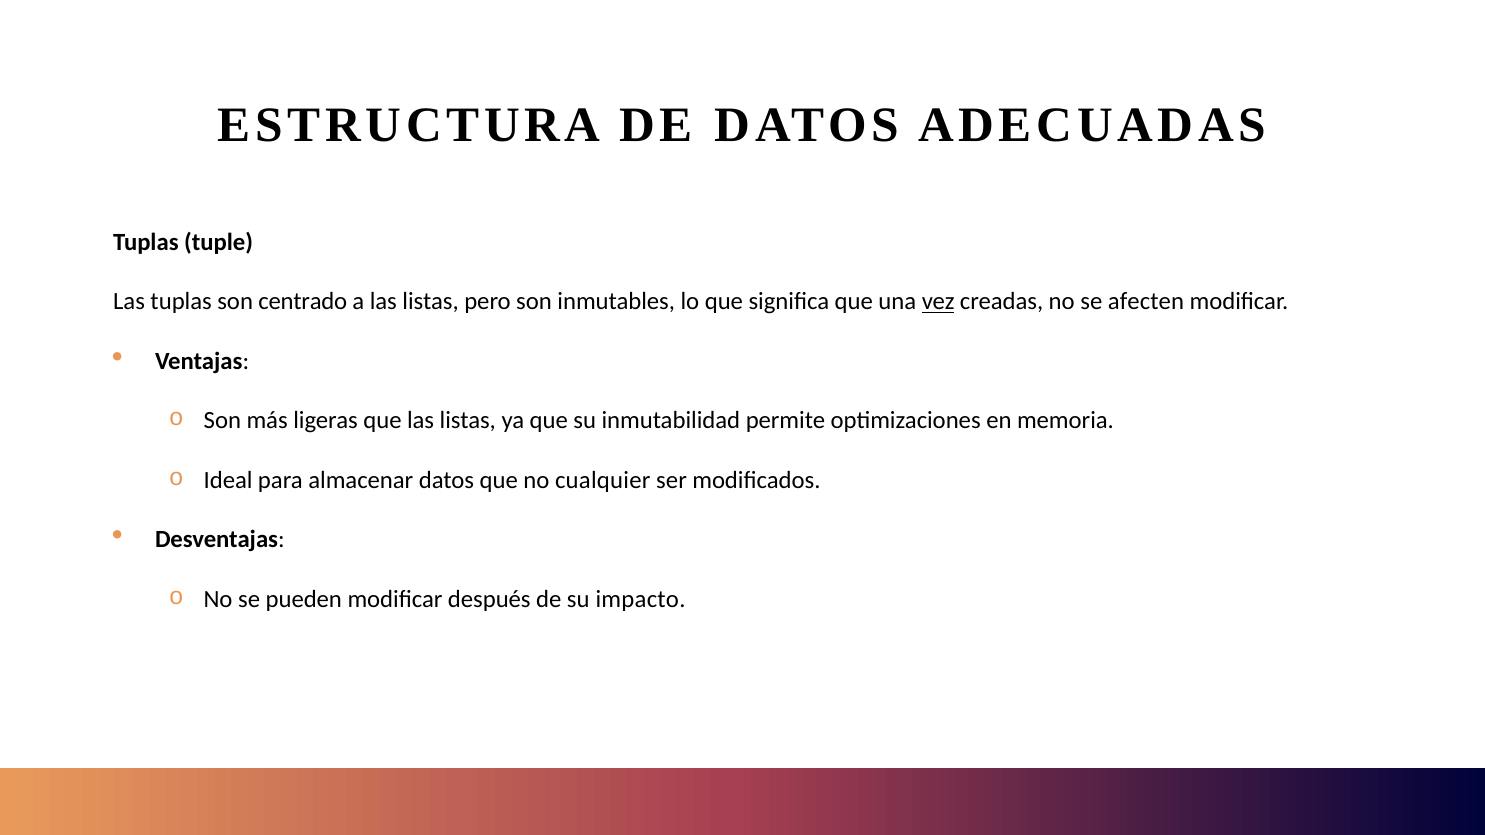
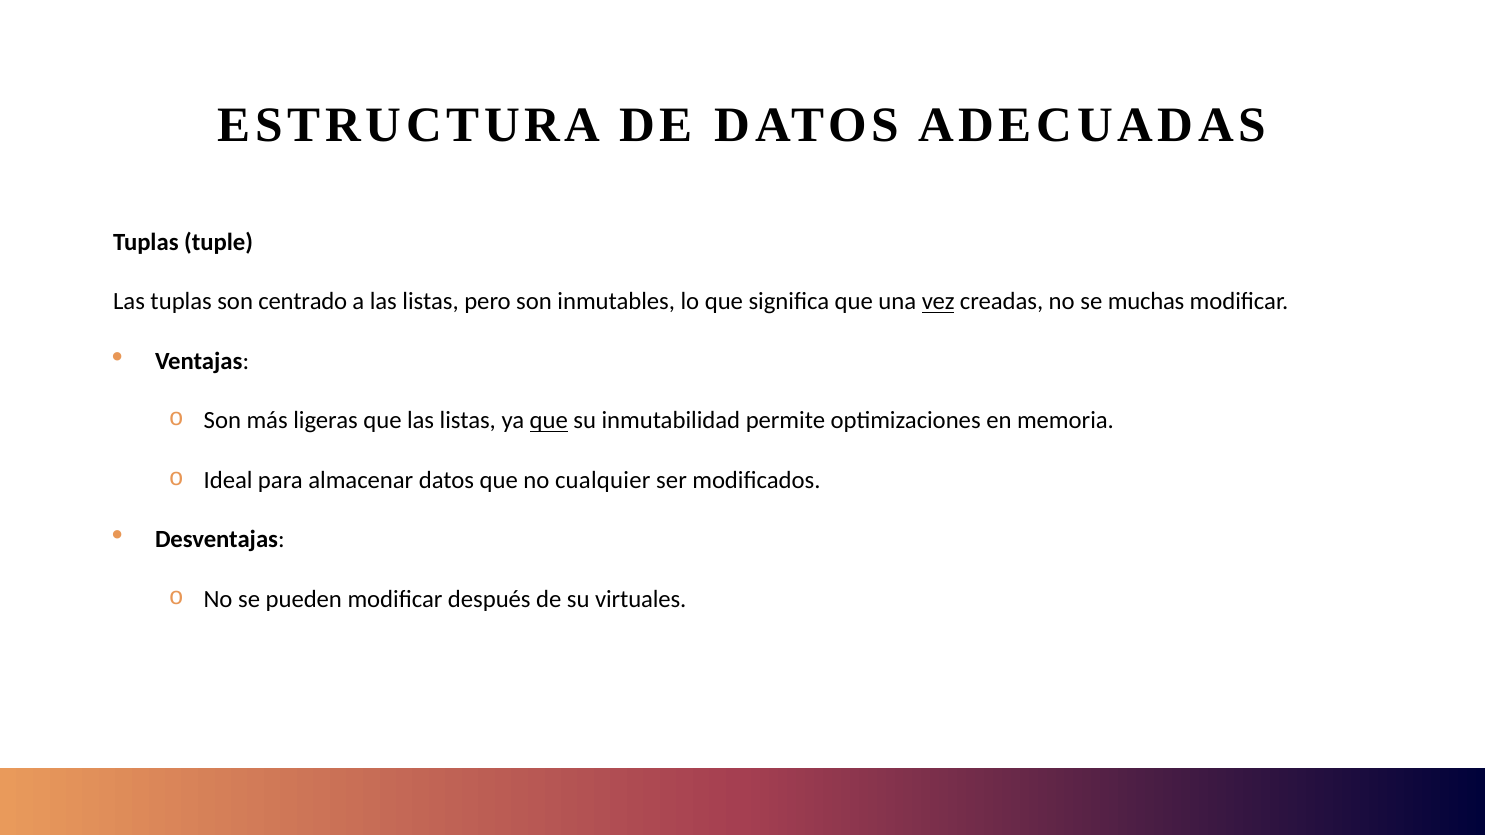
afecten: afecten -> muchas (1146, 302)
que underline: none -> present (549, 421)
impacto: impacto -> virtuales (641, 599)
